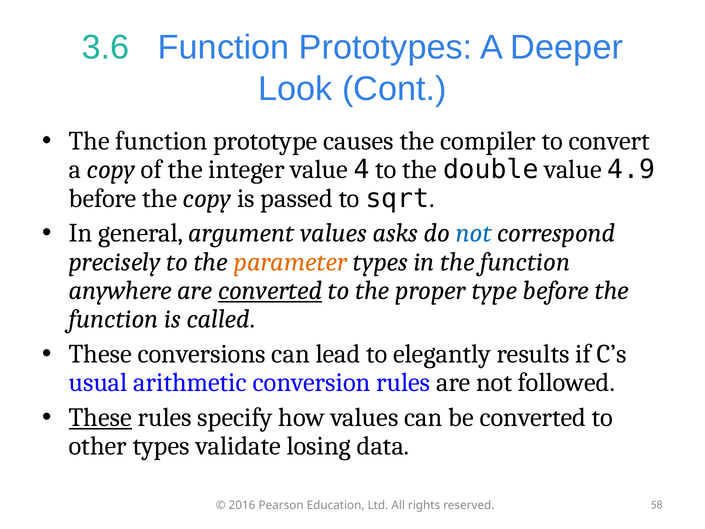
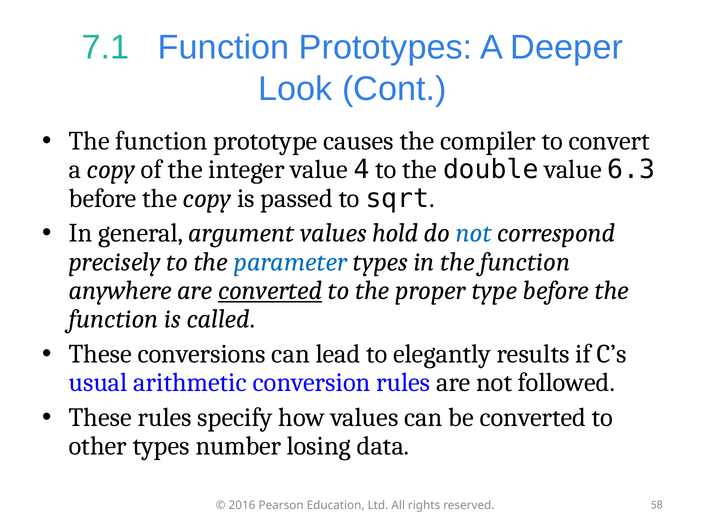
3.6: 3.6 -> 7.1 (106, 48)
4.9: 4.9 -> 6.3 (631, 170)
asks: asks -> hold (395, 233)
parameter colour: orange -> blue (290, 262)
These underline: present -> none (100, 417)
validate: validate -> number (238, 446)
